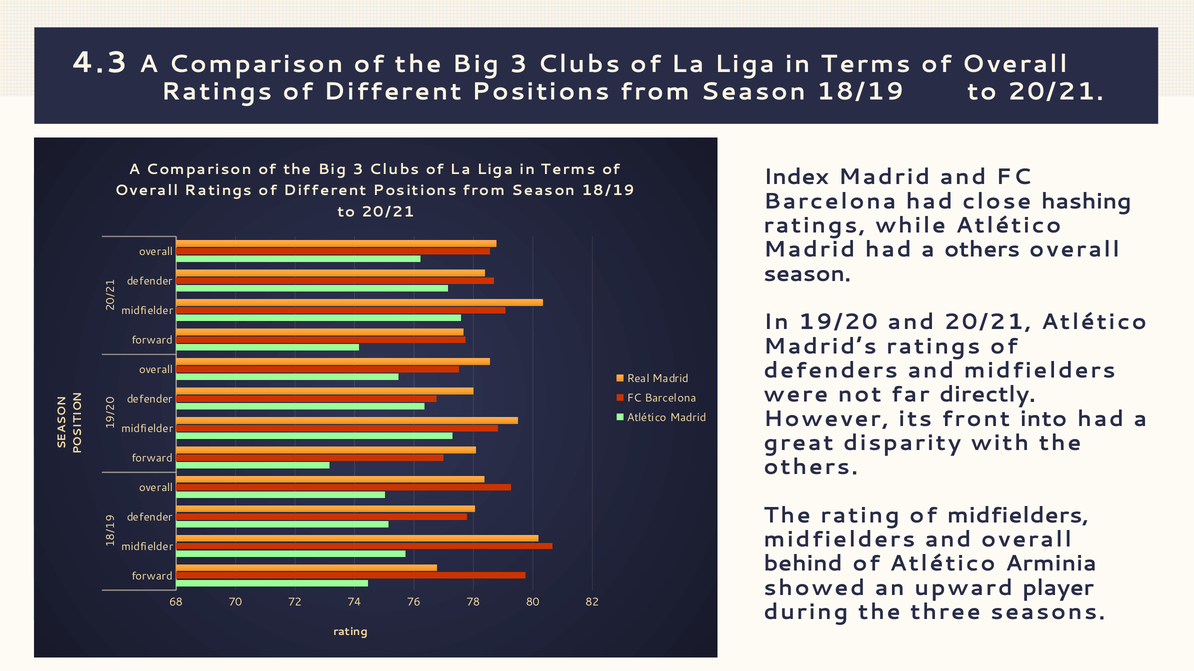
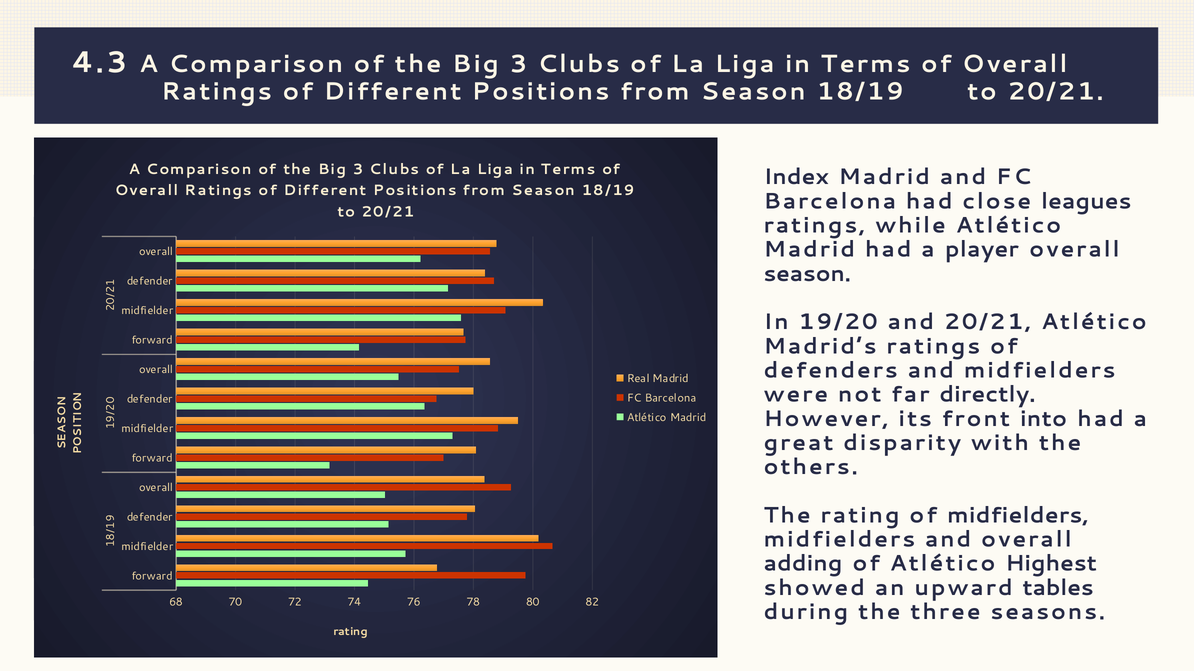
hashing: hashing -> leagues (1086, 201)
a others: others -> player (982, 250)
behind: behind -> adding (803, 564)
Arminia: Arminia -> Highest (1051, 564)
player: player -> tables (1058, 588)
